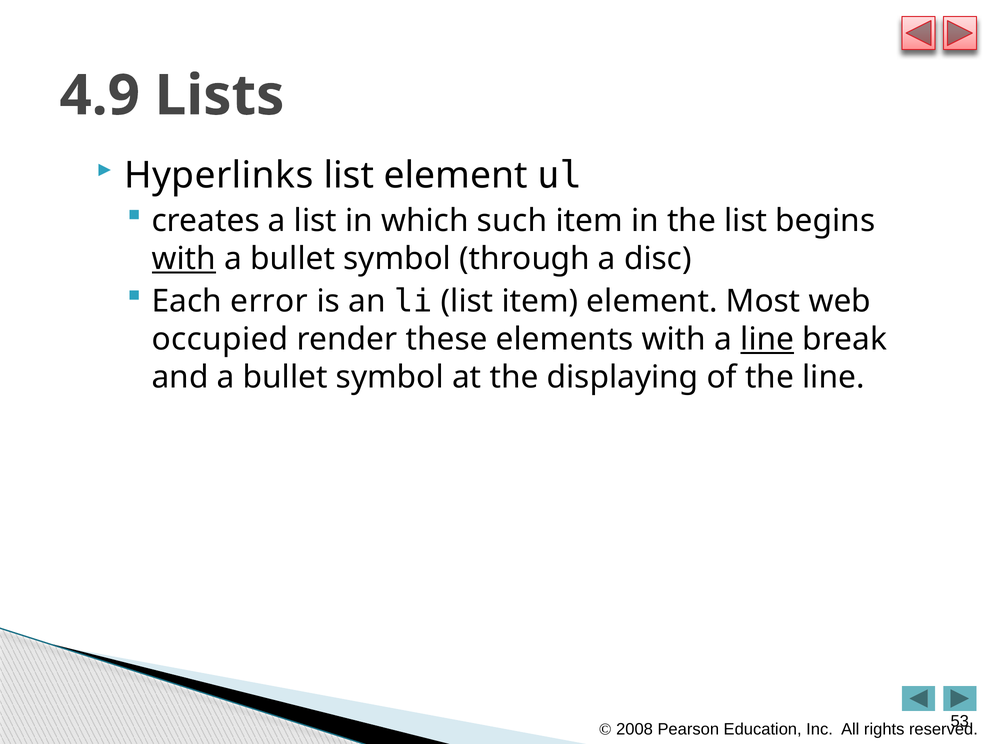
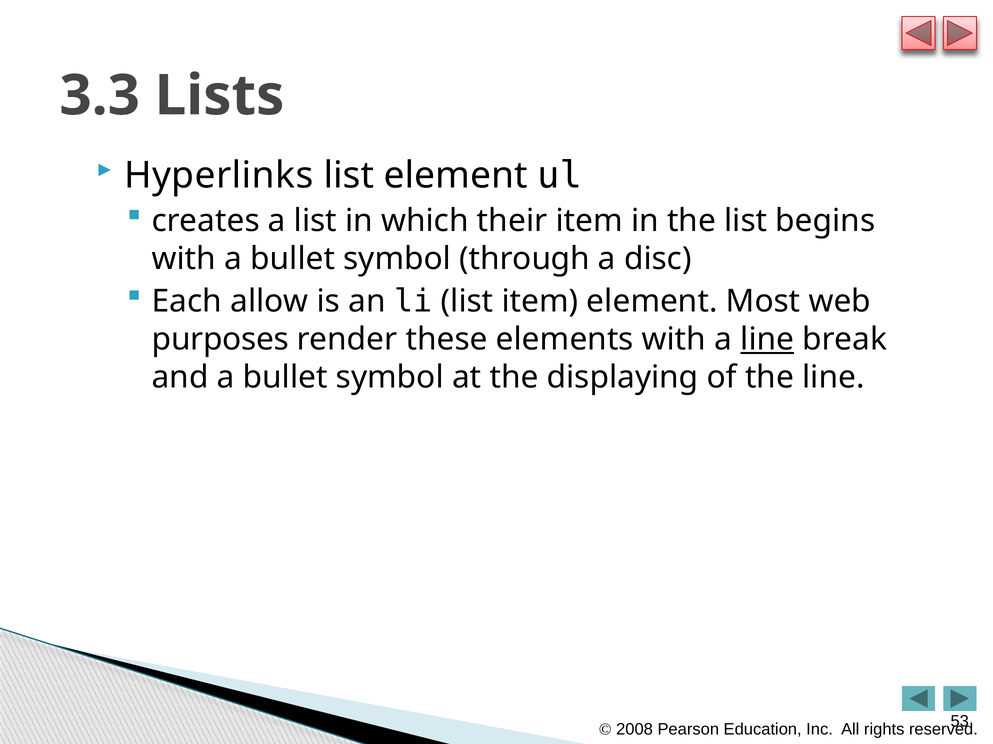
4.9: 4.9 -> 3.3 (100, 96)
such: such -> their (512, 221)
with underline: present -> none (184, 259)
error: error -> allow (269, 302)
occupied: occupied -> purposes (220, 340)
